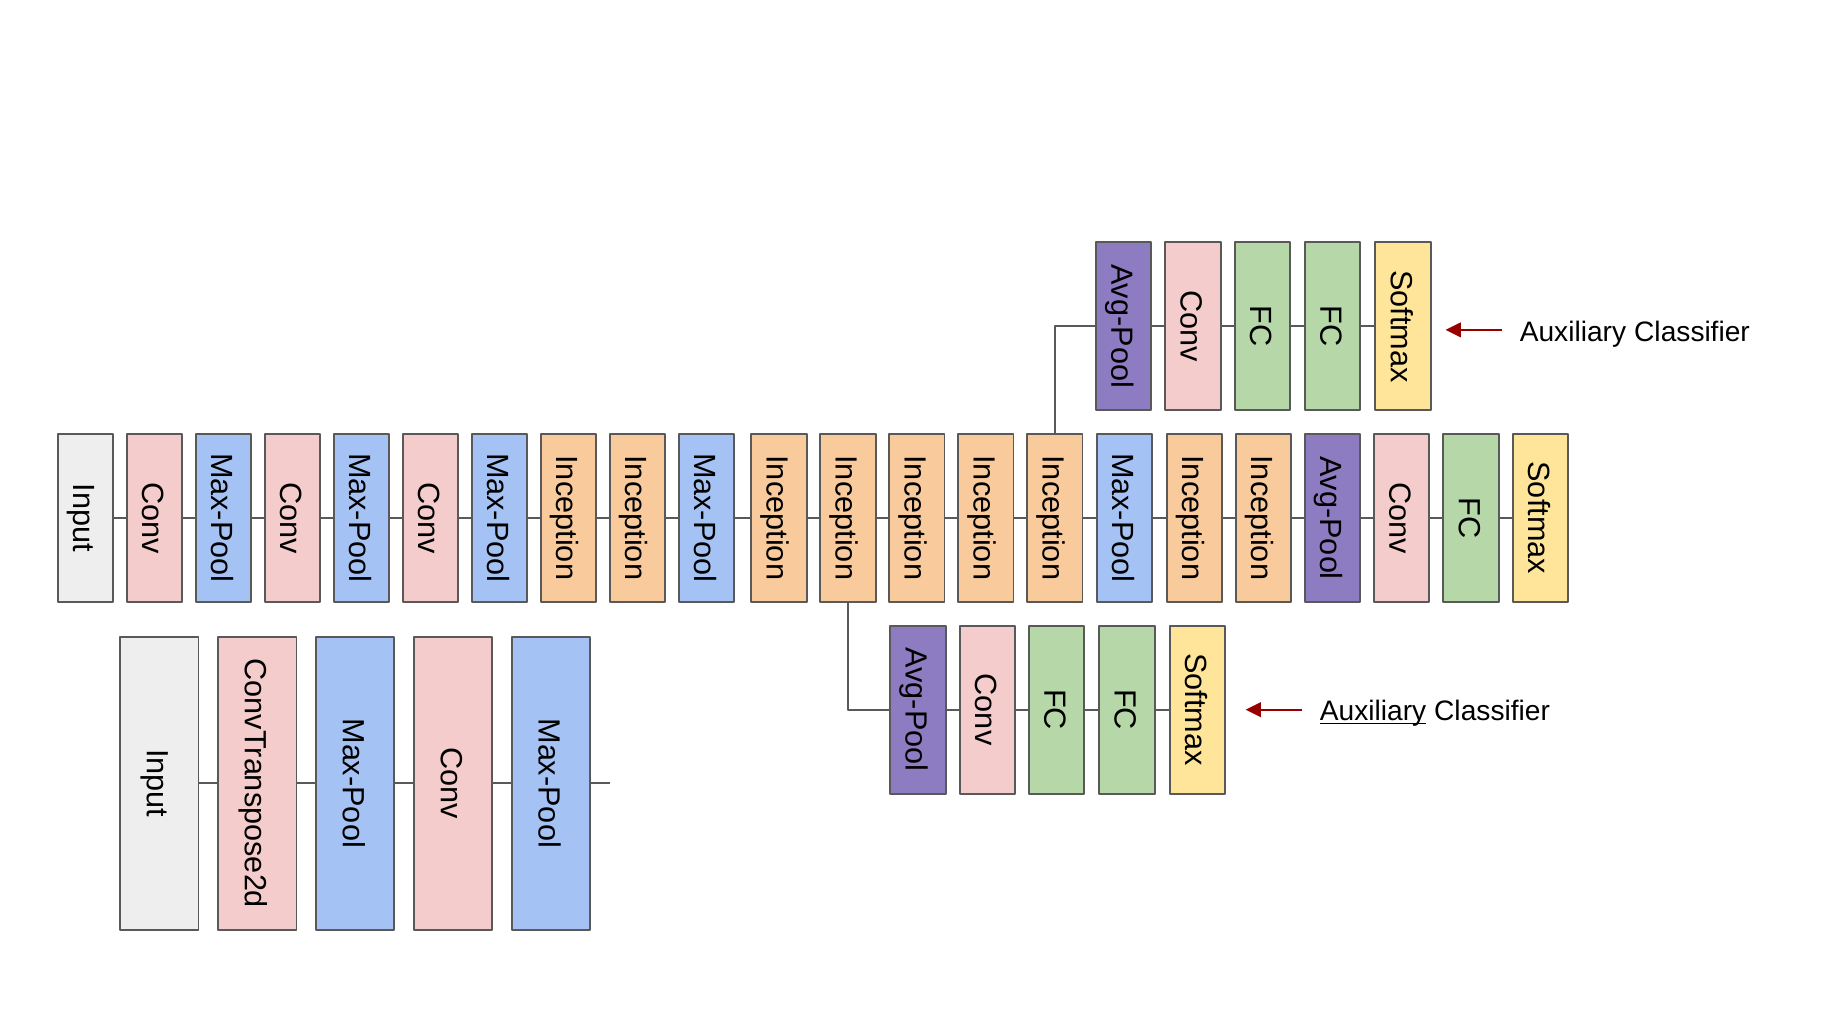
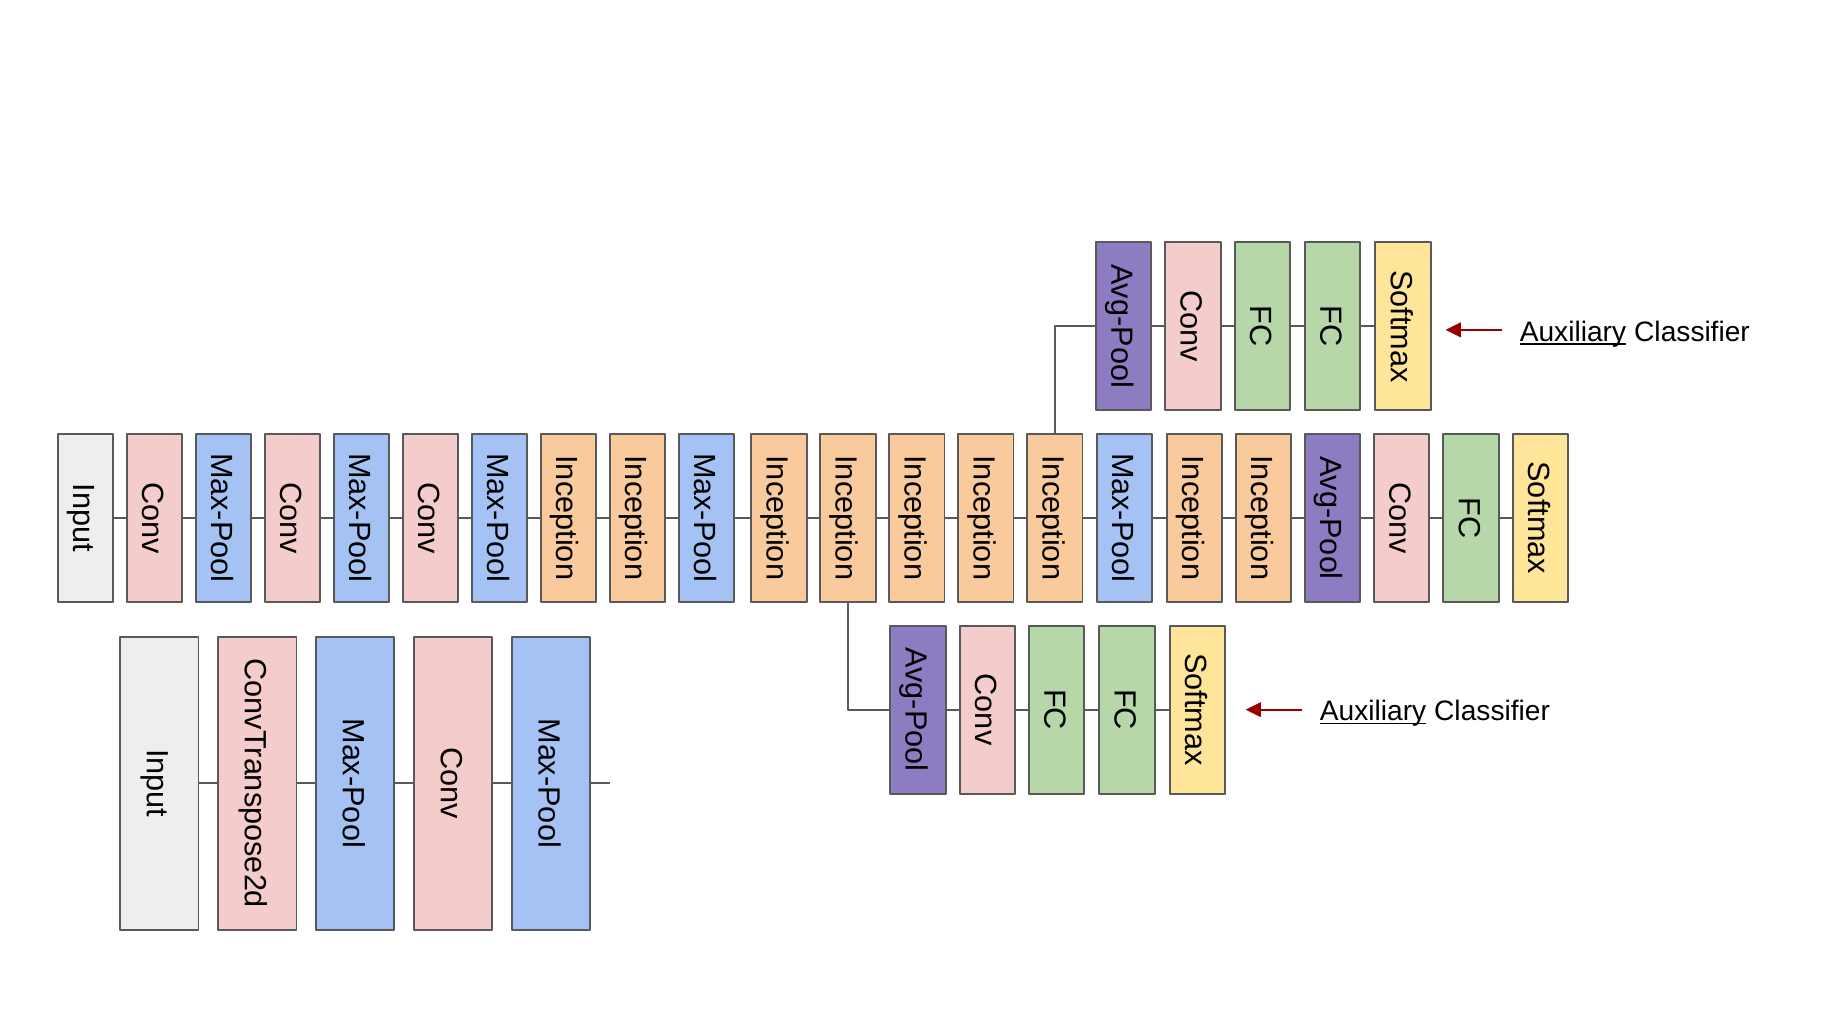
Auxiliary underline: none -> present (1573, 332)
